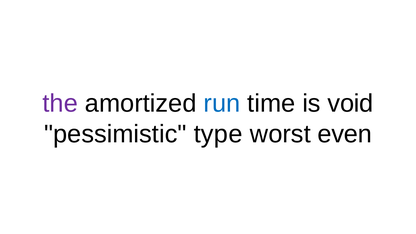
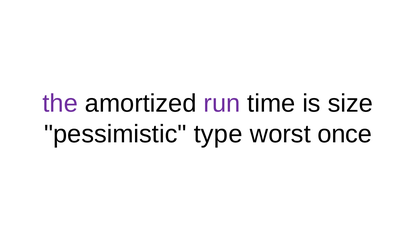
run colour: blue -> purple (222, 104)
void: void -> size (350, 104)
even: even -> once (345, 134)
